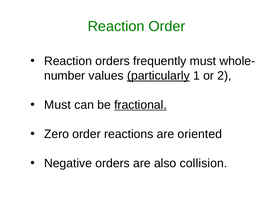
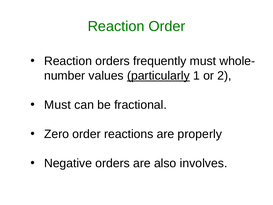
fractional underline: present -> none (140, 105)
oriented: oriented -> properly (200, 134)
collision: collision -> involves (204, 163)
